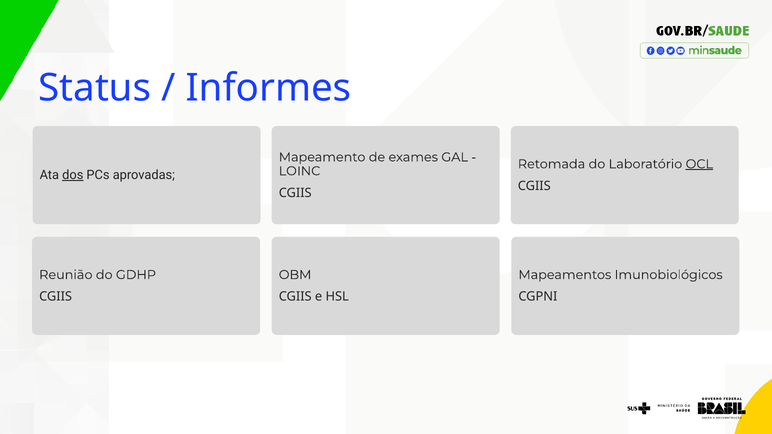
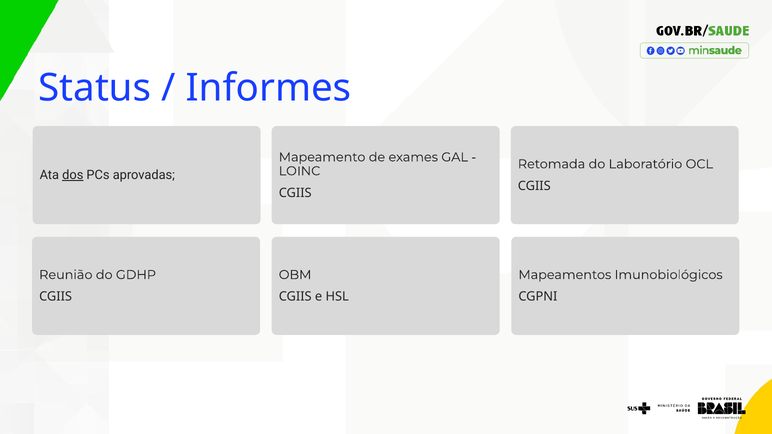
OCL underline: present -> none (699, 164)
